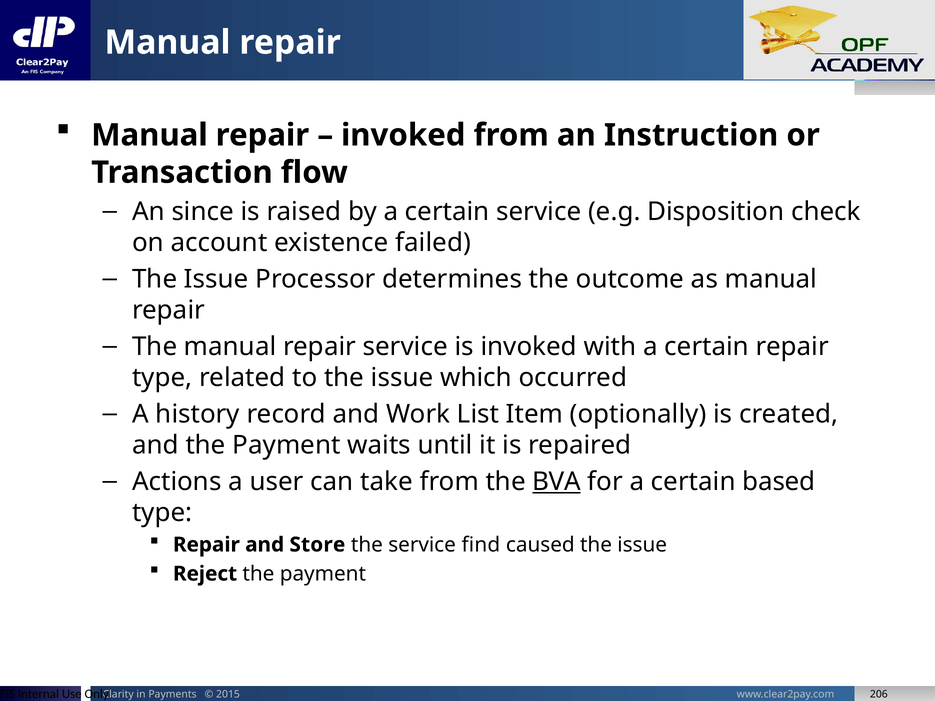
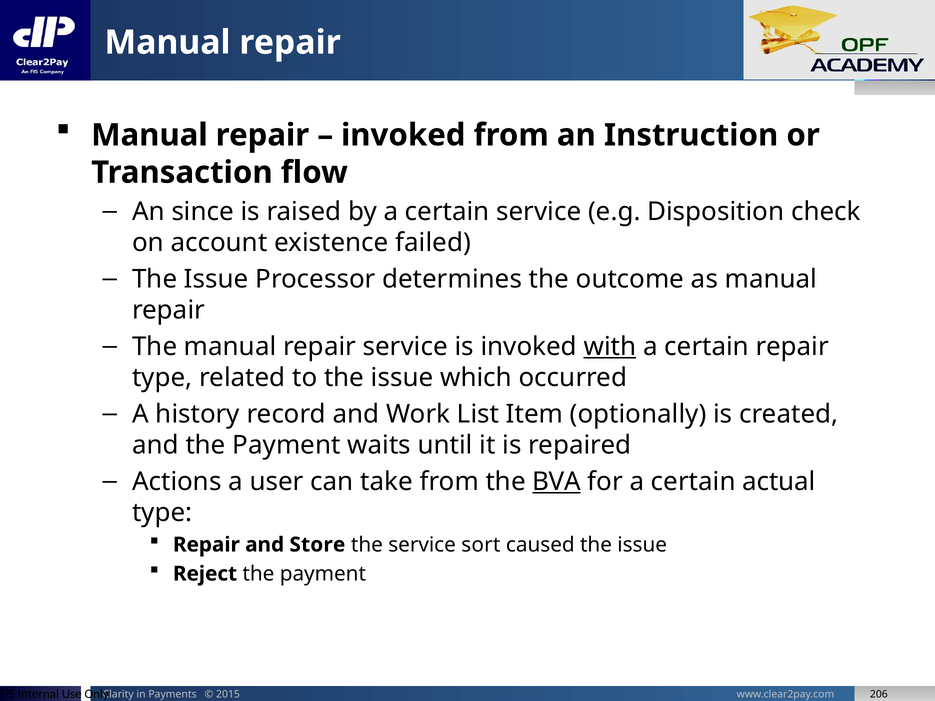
with underline: none -> present (610, 347)
based: based -> actual (779, 482)
find: find -> sort (481, 545)
